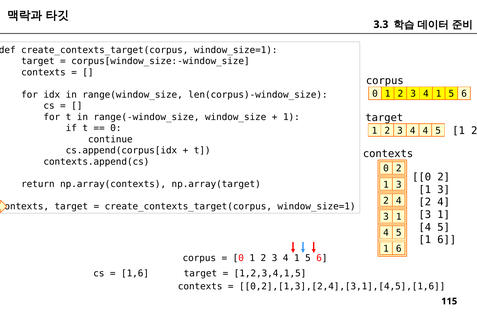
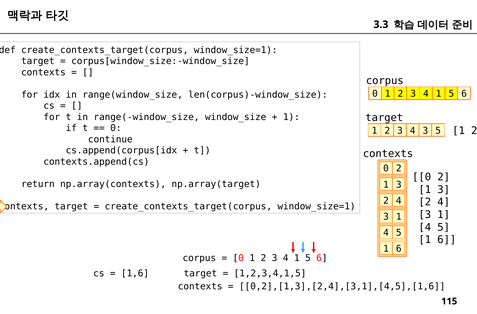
3 4 4: 4 -> 3 (425, 130)
